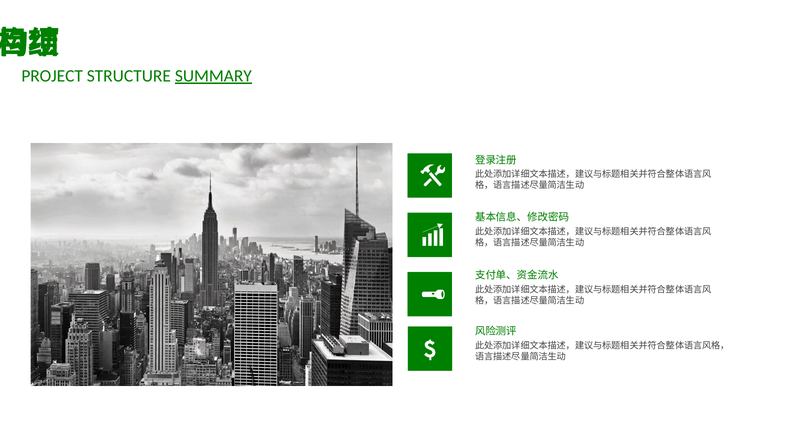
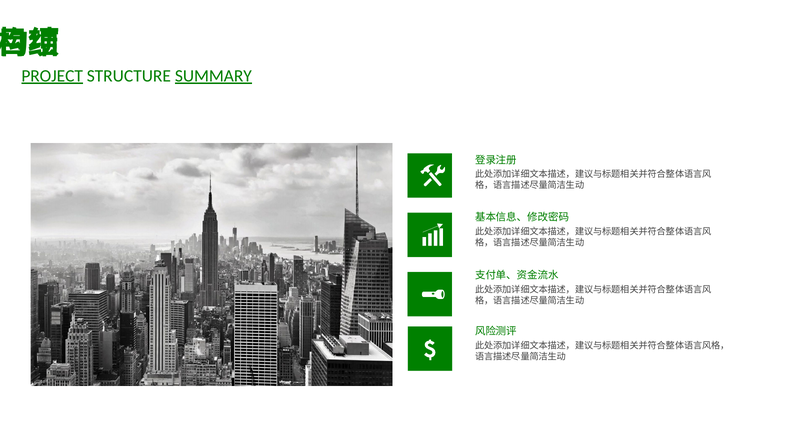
PROJECT underline: none -> present (52, 76)
